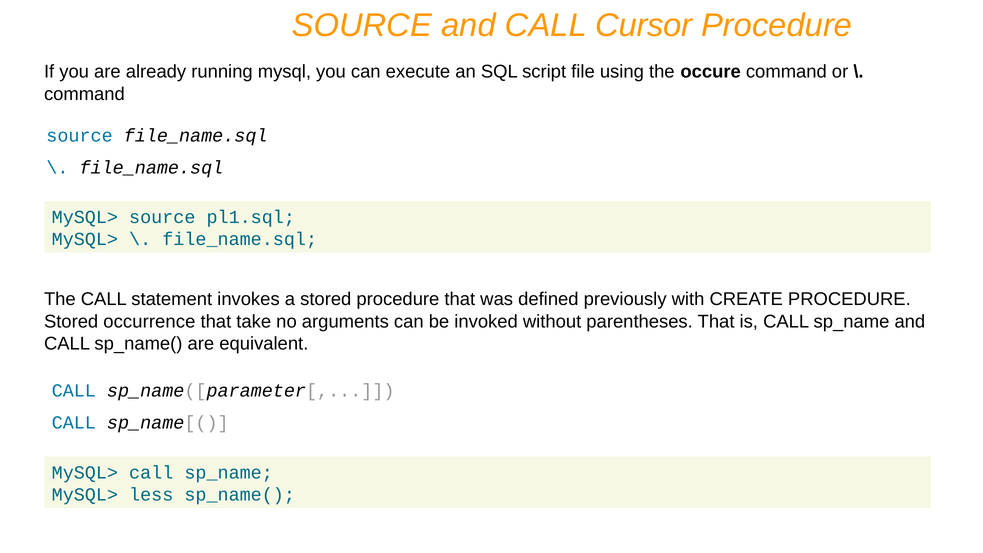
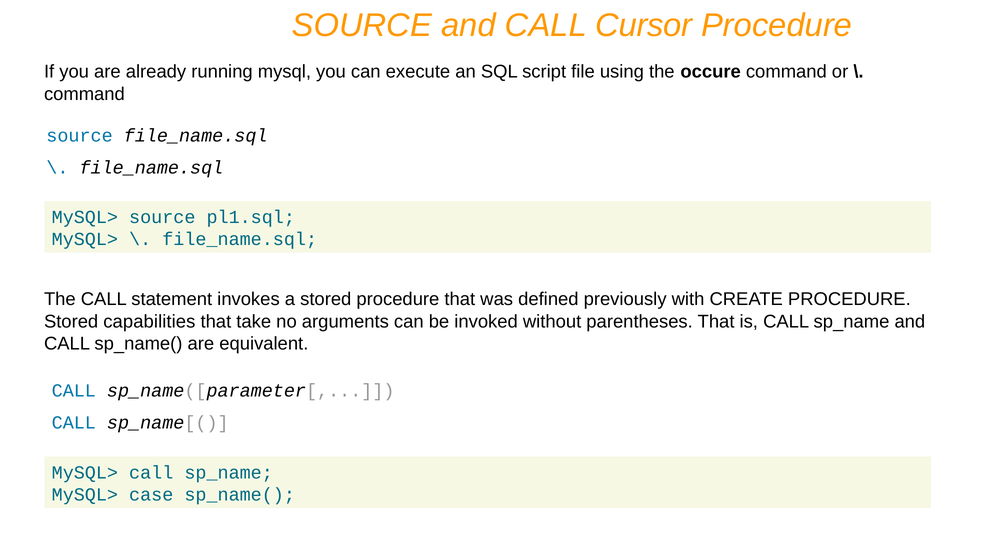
occurrence: occurrence -> capabilities (149, 321)
less: less -> case (151, 495)
